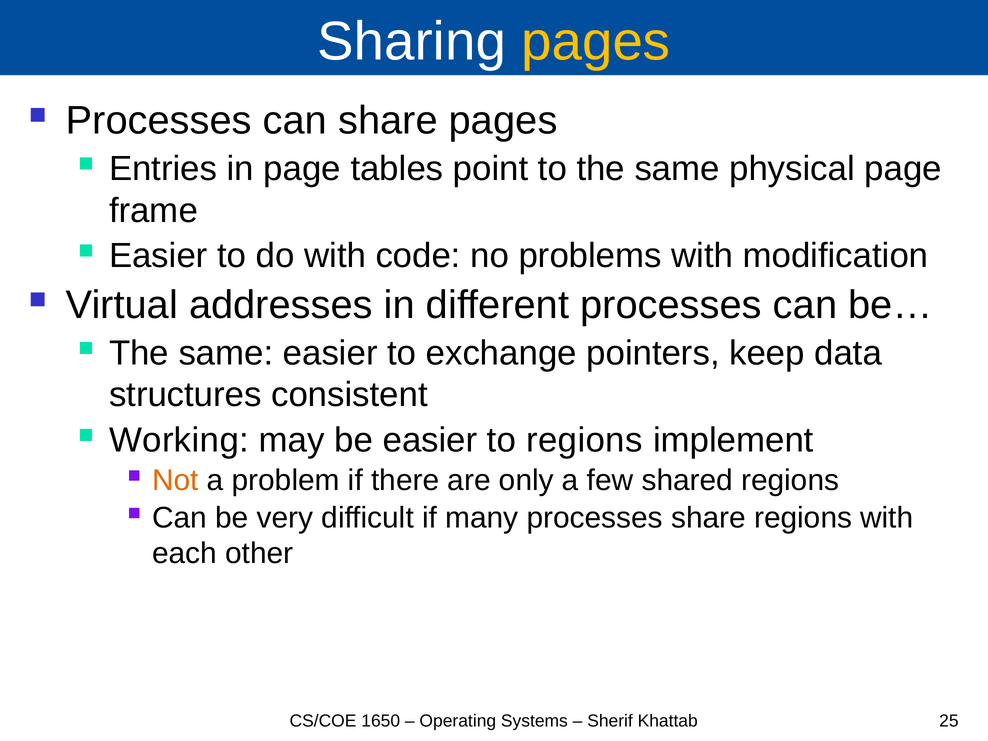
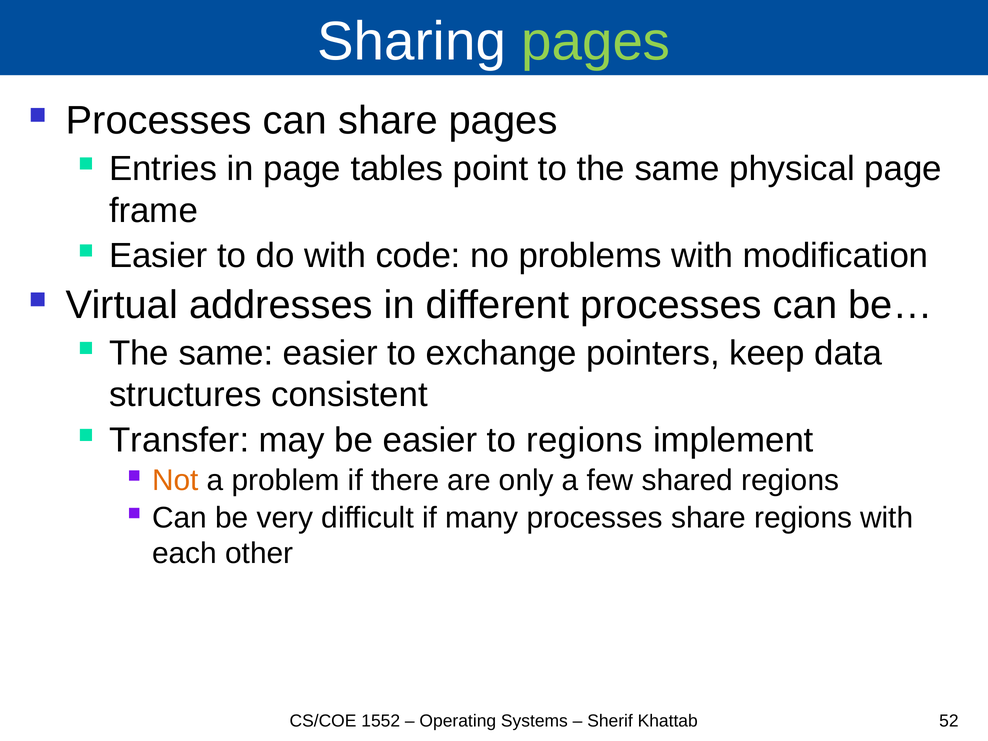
pages colour: yellow -> light green (596, 42)
Working: Working -> Transfer (179, 440)
1650: 1650 -> 1552 (381, 721)
25: 25 -> 52 (949, 721)
